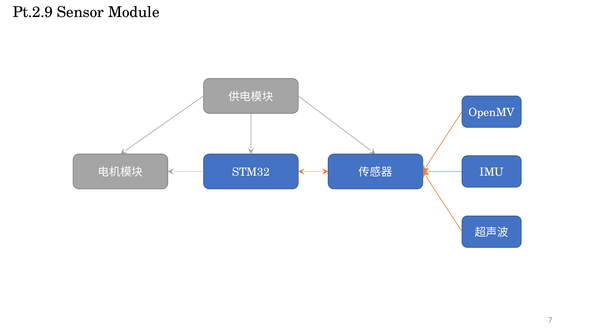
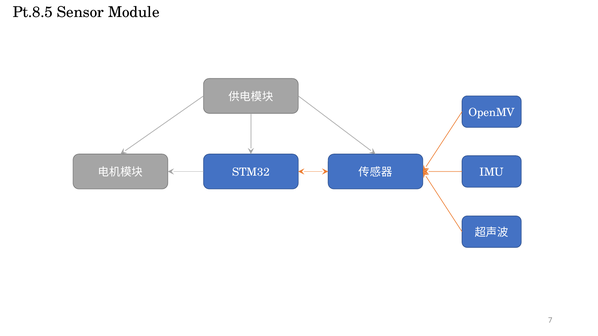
Pt.2.9: Pt.2.9 -> Pt.8.5 (33, 12)
